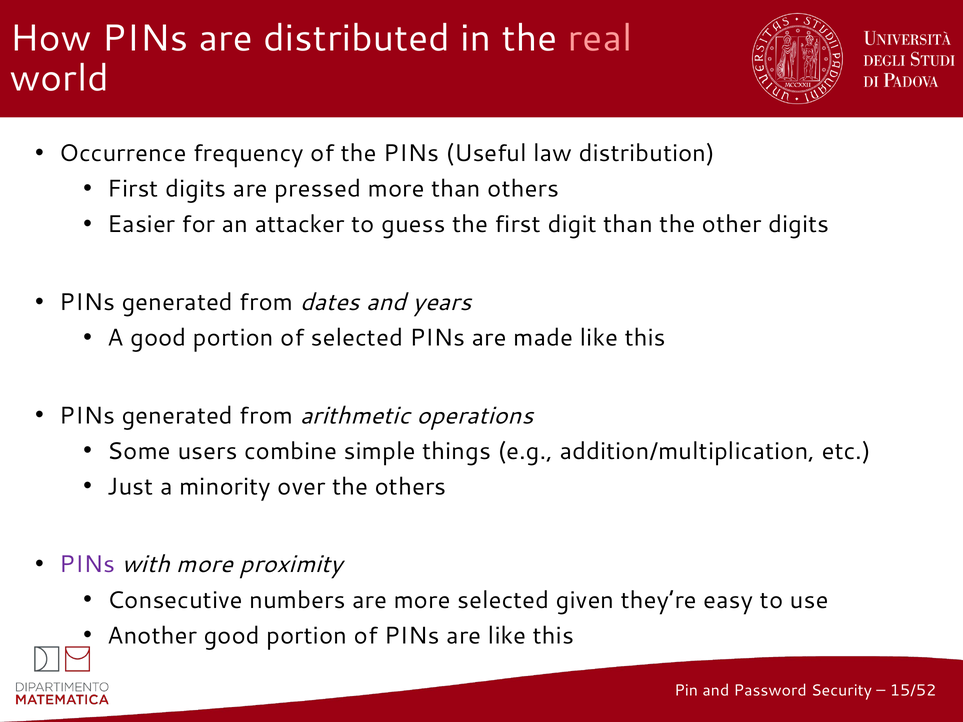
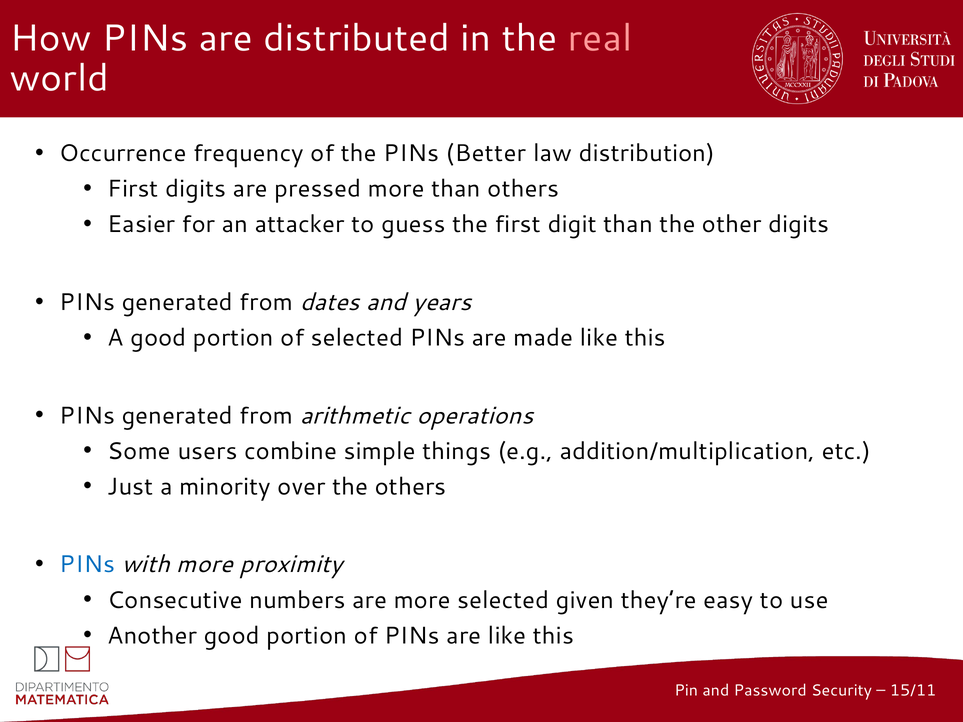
Useful: Useful -> Better (486, 153)
PINs colour: purple -> blue (87, 565)
15/52: 15/52 -> 15/11 (913, 691)
